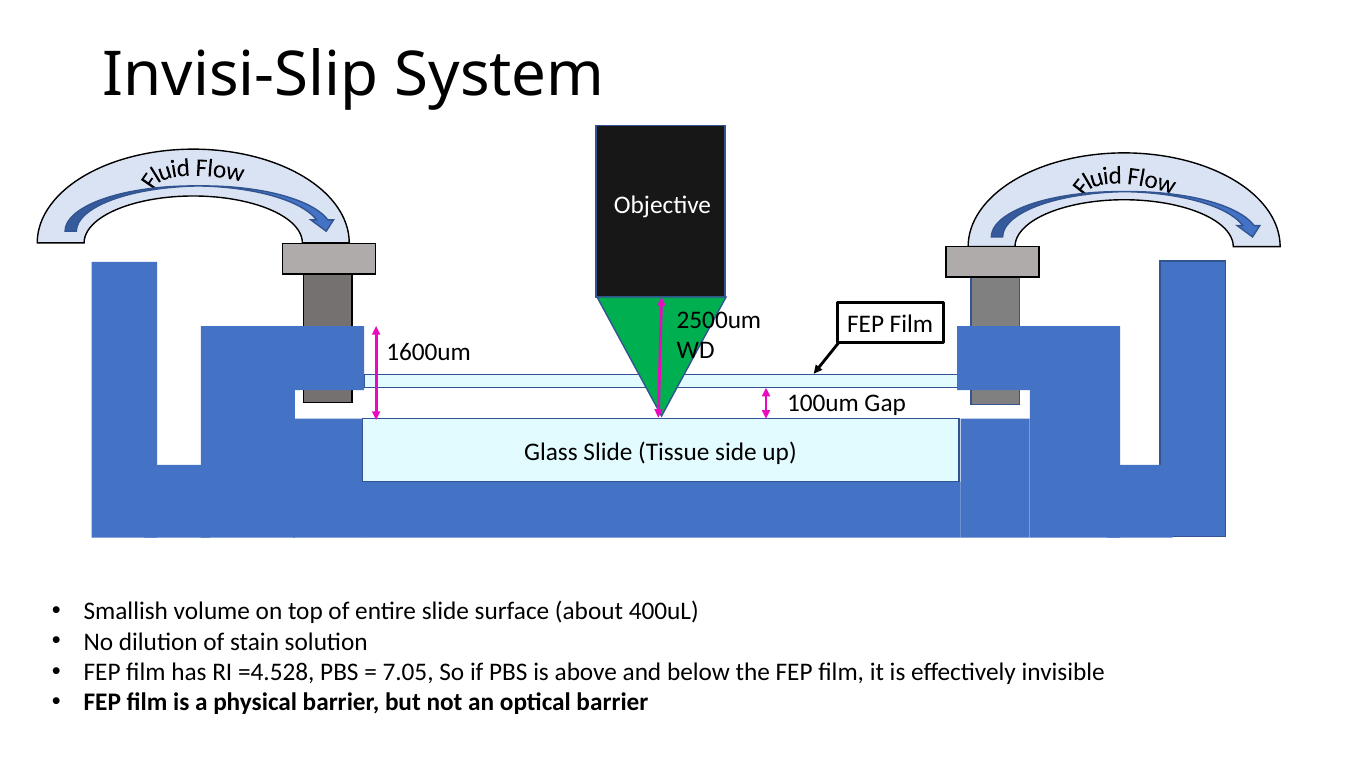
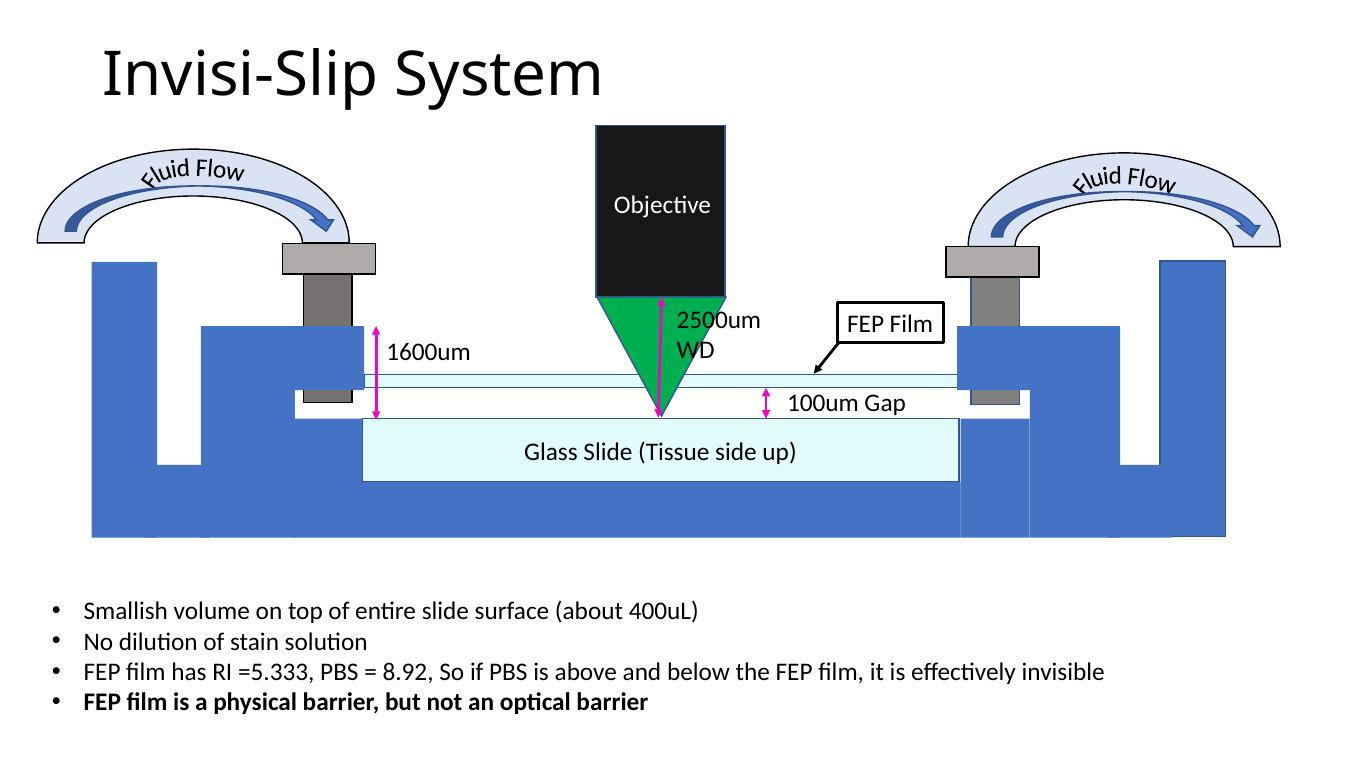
=4.528: =4.528 -> =5.333 (276, 672)
7.05: 7.05 -> 8.92 (408, 672)
